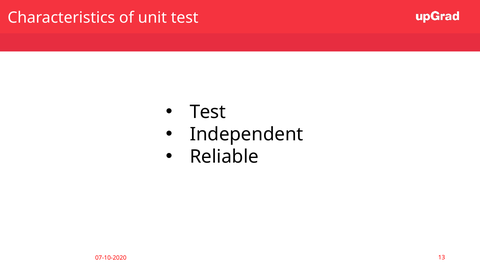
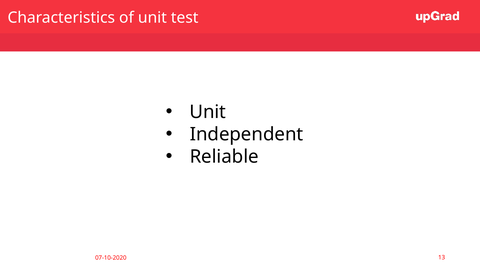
Test: Test -> Unit (208, 112)
